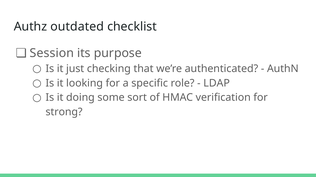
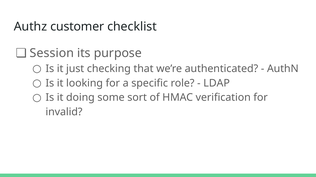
outdated: outdated -> customer (77, 27)
strong: strong -> invalid (64, 112)
